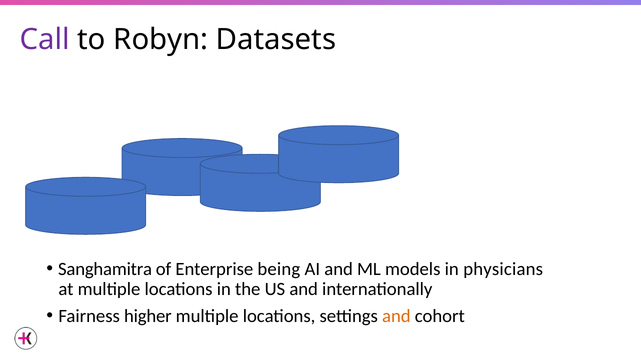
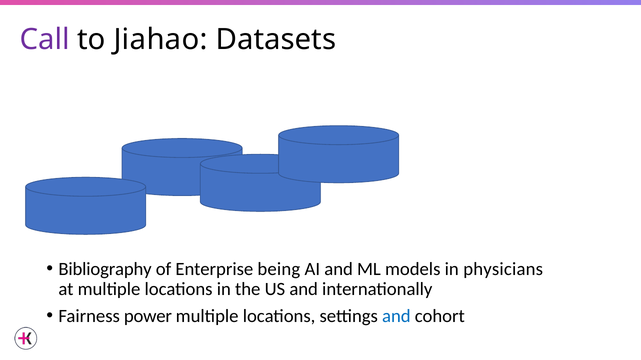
Robyn: Robyn -> Jiahao (161, 39)
Sanghamitra: Sanghamitra -> Bibliography (105, 269)
higher: higher -> power (148, 317)
and colour: orange -> blue (396, 317)
